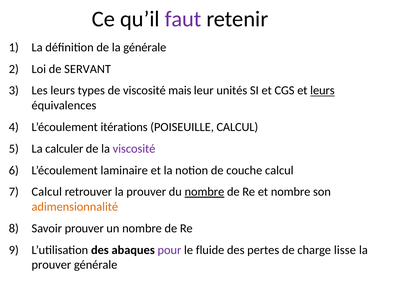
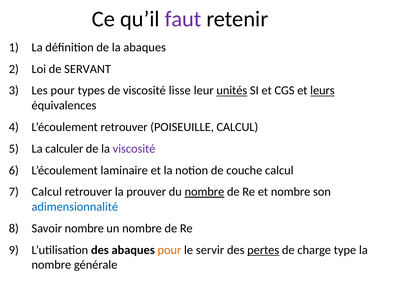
la générale: générale -> abaques (145, 47)
Les leurs: leurs -> pour (63, 91)
mais: mais -> lisse (180, 91)
unités underline: none -> present (232, 91)
L’écoulement itérations: itérations -> retrouver (124, 127)
adimensionnalité colour: orange -> blue (75, 207)
Savoir prouver: prouver -> nombre (84, 228)
pour colour: purple -> orange (169, 250)
fluide: fluide -> servir (210, 250)
pertes underline: none -> present (263, 250)
lisse: lisse -> type (345, 250)
prouver: prouver -> nombre (51, 265)
